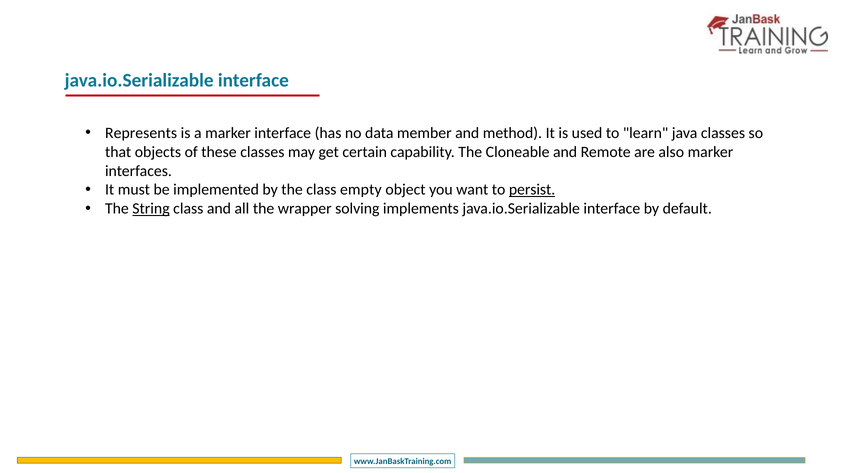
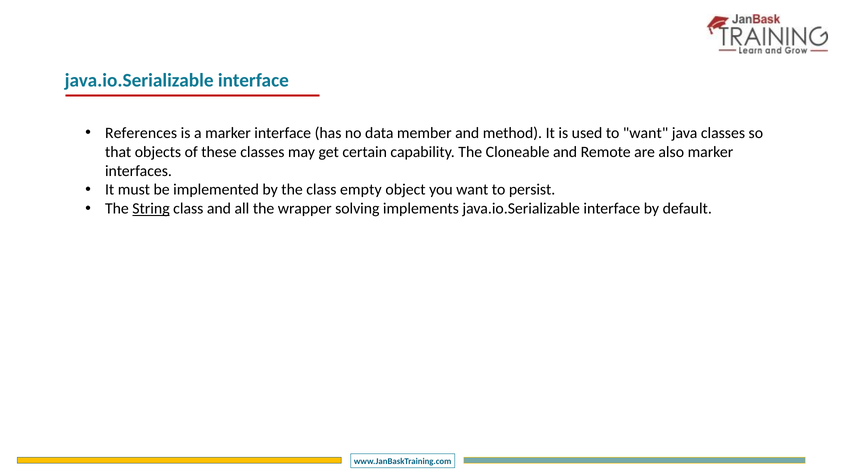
Represents: Represents -> References (141, 133)
to learn: learn -> want (646, 133)
persist underline: present -> none (532, 190)
